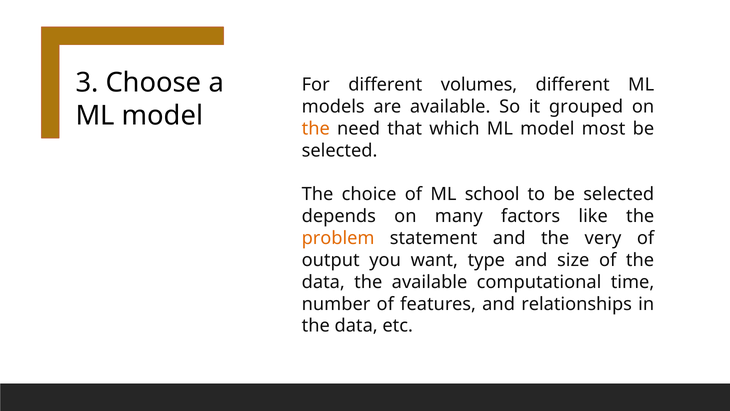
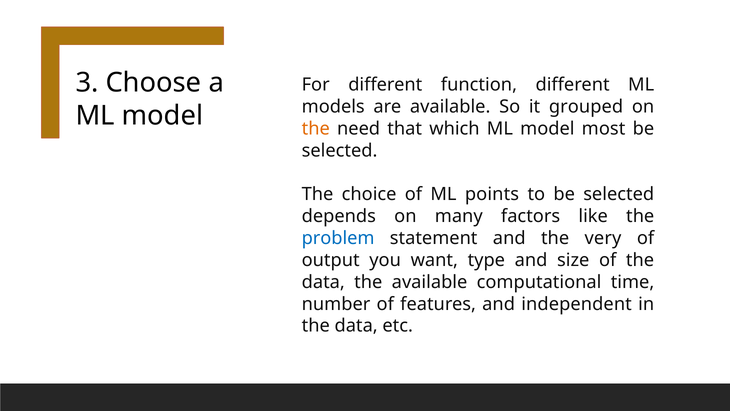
volumes: volumes -> function (479, 85)
school: school -> points (492, 194)
problem colour: orange -> blue (338, 238)
relationships: relationships -> independent (577, 304)
